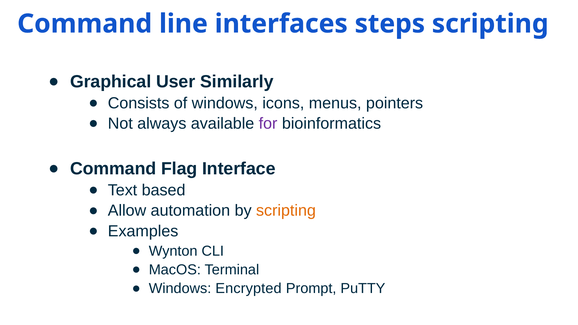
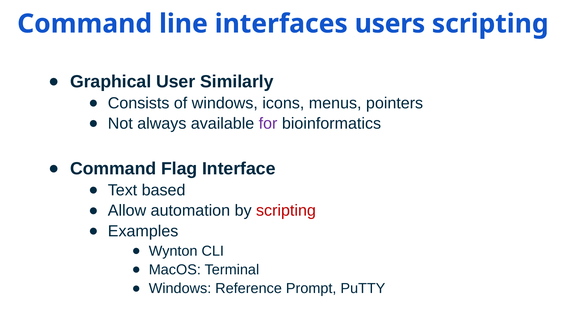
steps: steps -> users (390, 24)
scripting colour: orange -> red (286, 211)
Encrypted: Encrypted -> Reference (249, 289)
